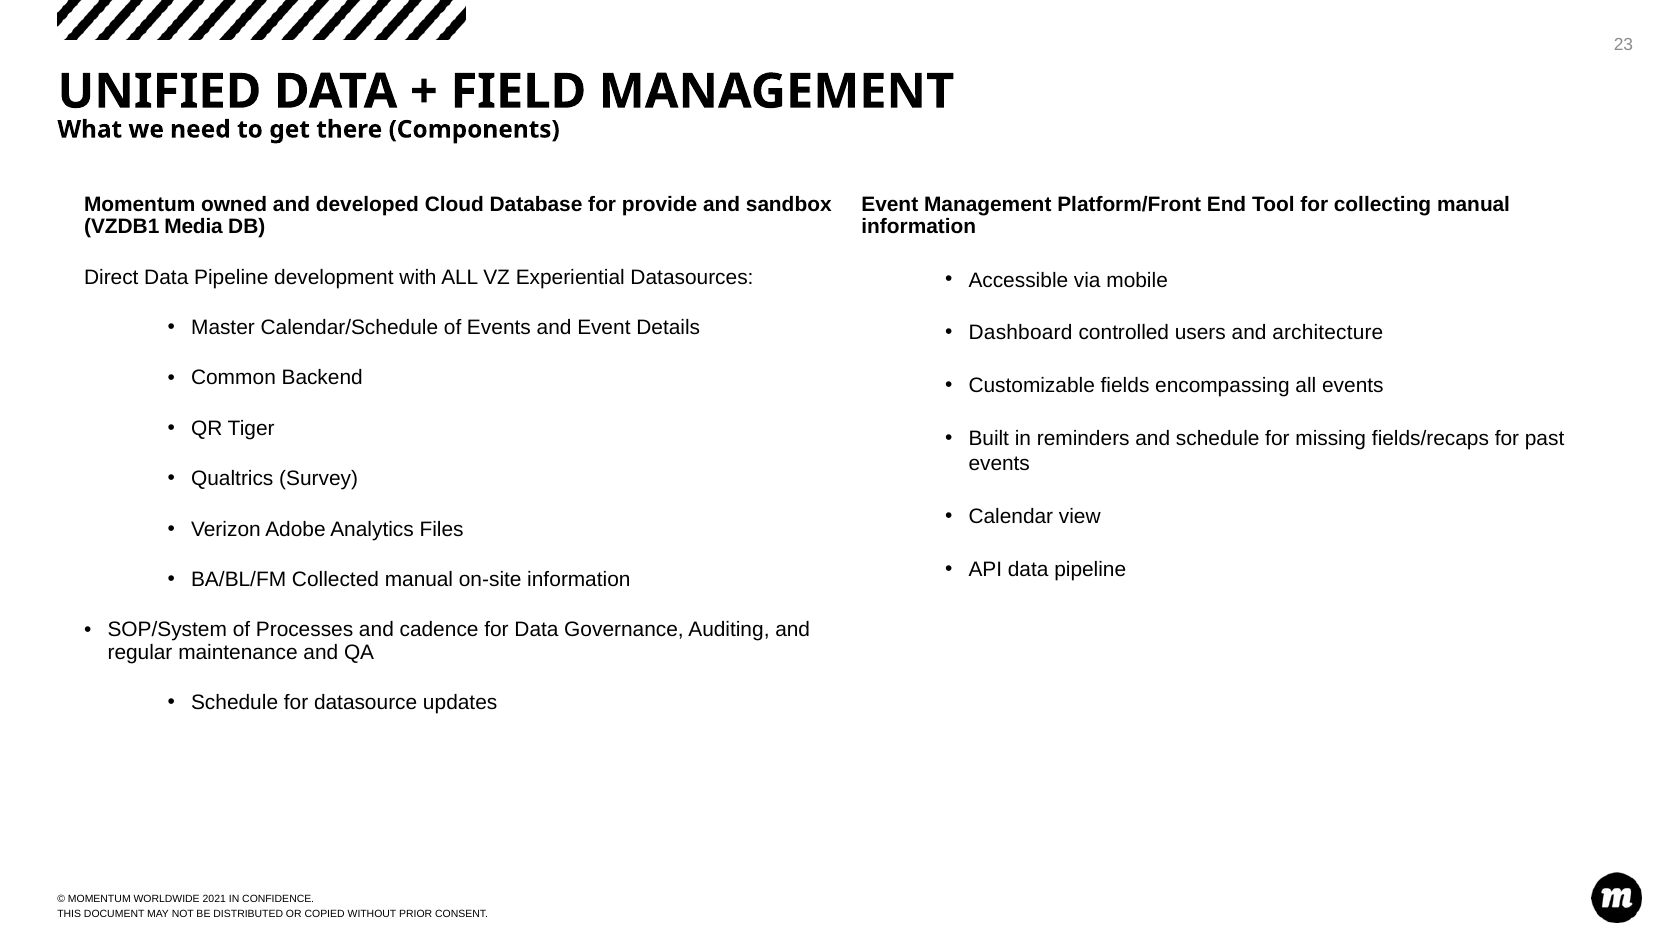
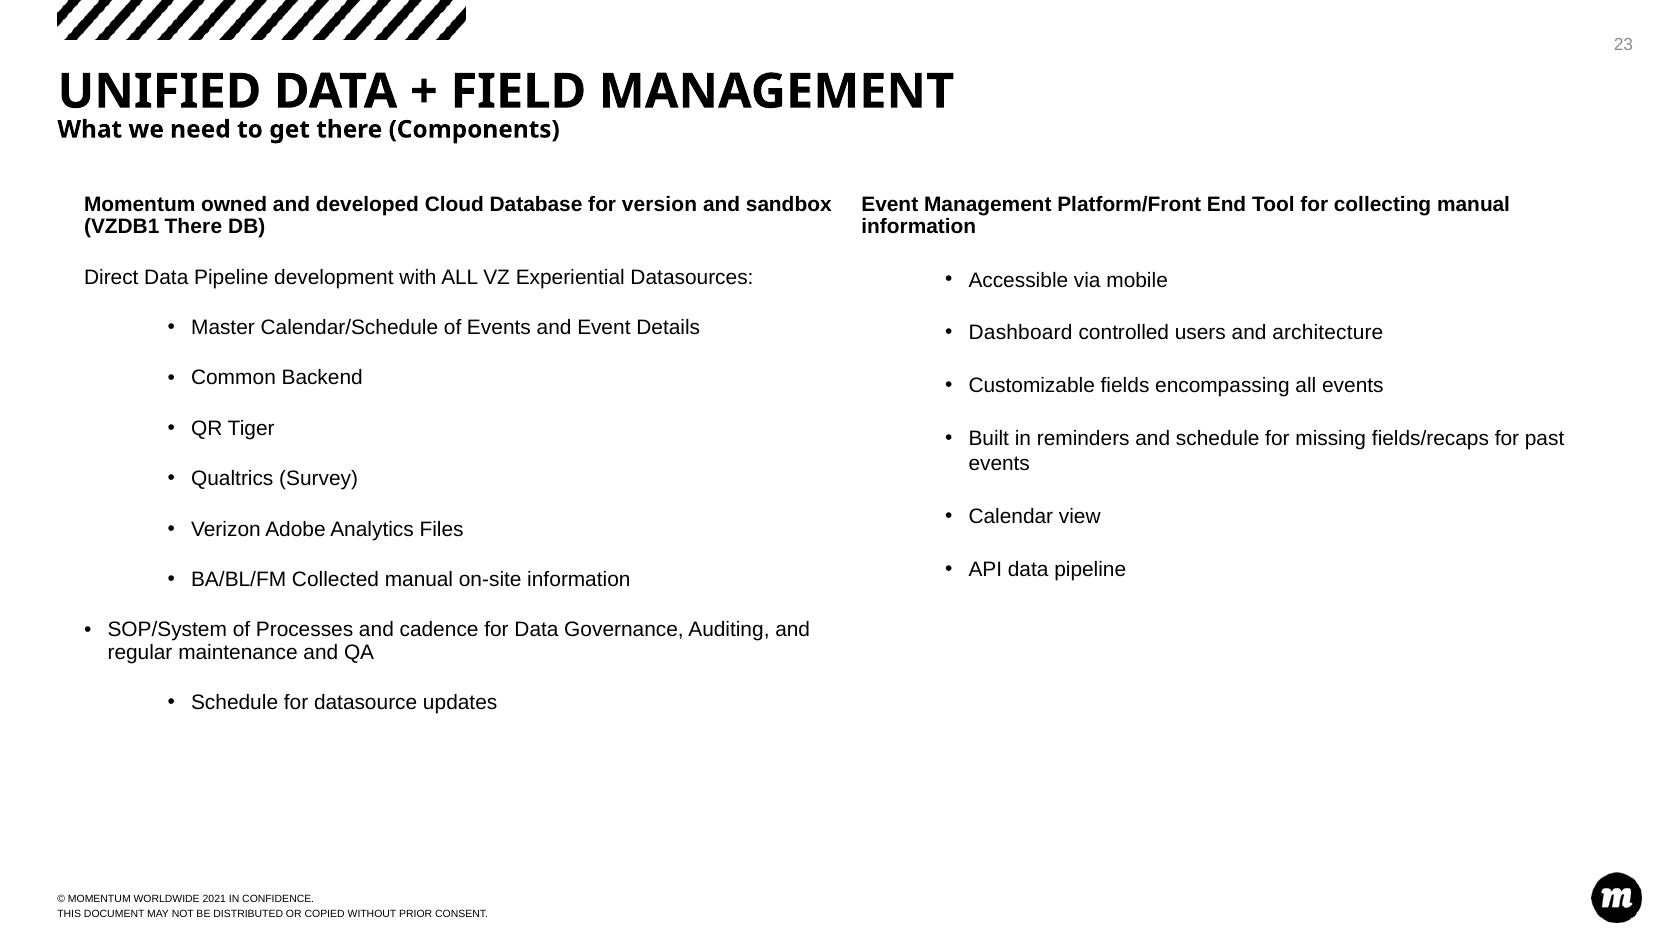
provide: provide -> version (660, 205)
VZDB1 Media: Media -> There (193, 227)
